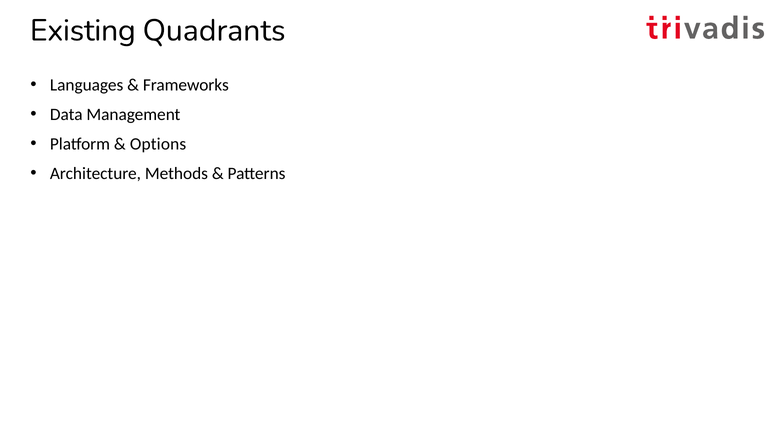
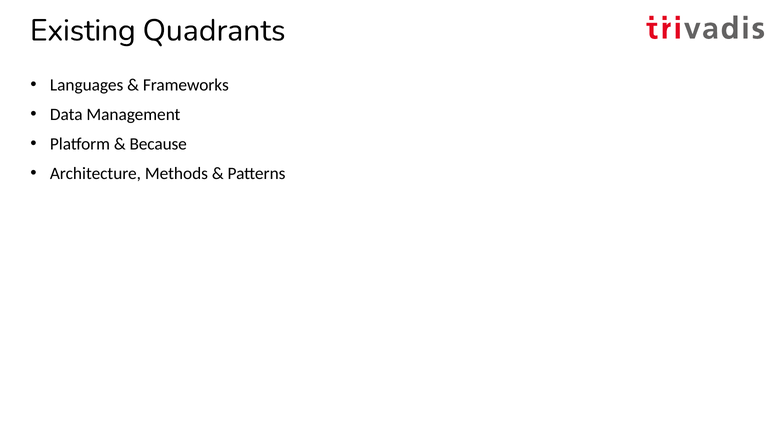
Options: Options -> Because (158, 144)
